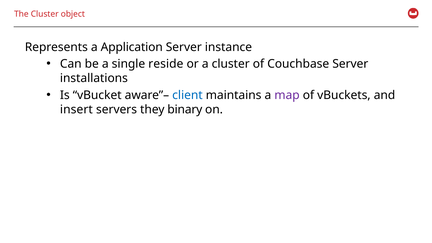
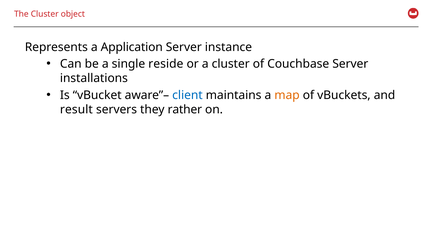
map colour: purple -> orange (287, 95)
insert: insert -> result (76, 110)
binary: binary -> rather (185, 110)
